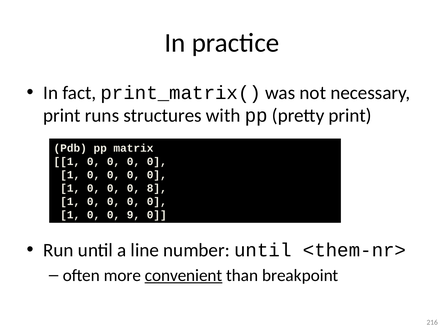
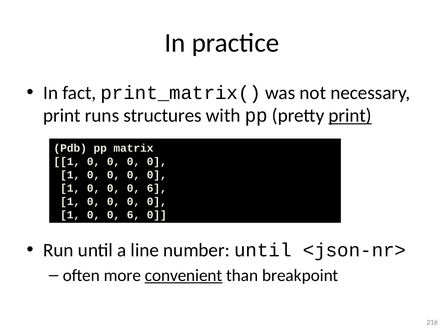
print underline: none -> present (350, 116)
0 0 0 8: 8 -> 6 (157, 188)
1 0 0 9: 9 -> 6 (133, 215)
<them-nr>: <them-nr> -> <json-nr> (355, 250)
